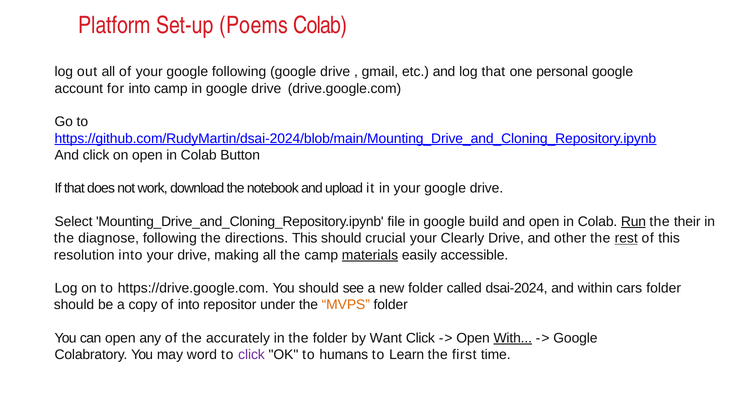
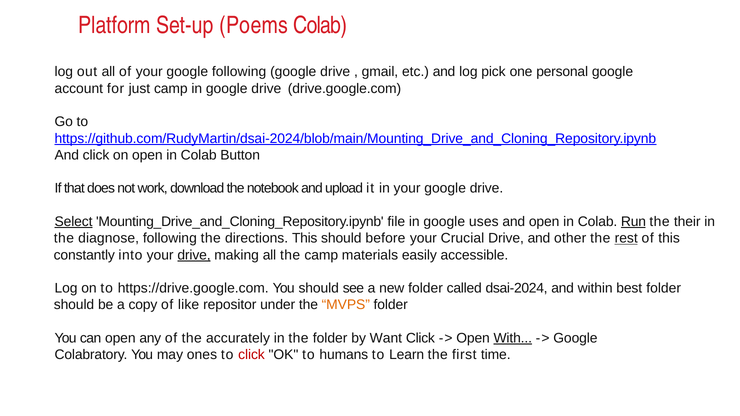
log that: that -> pick (493, 72)
for into: into -> just (139, 89)
Select underline: none -> present (74, 222)
build: build -> uses (484, 222)
crucial: crucial -> before (385, 238)
Clearly: Clearly -> Crucial (462, 238)
resolution: resolution -> constantly (84, 255)
drive underline: none -> present (194, 255)
materials underline: present -> none (370, 255)
cars: cars -> best (629, 288)
of into: into -> like (189, 305)
word: word -> ones (202, 355)
click colour: purple -> red (251, 355)
